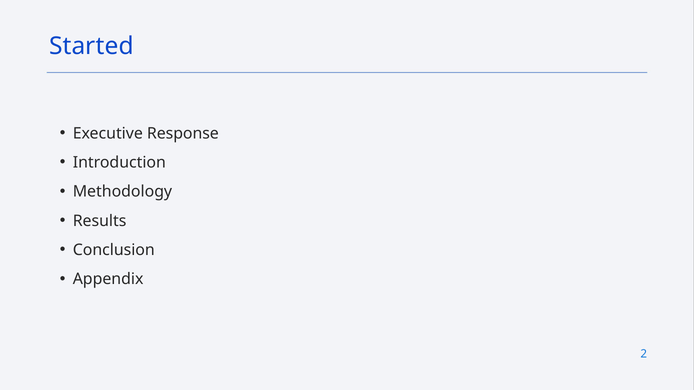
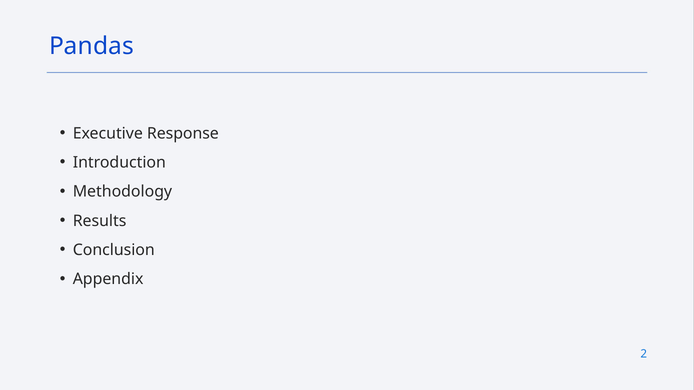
Started: Started -> Pandas (91, 46)
